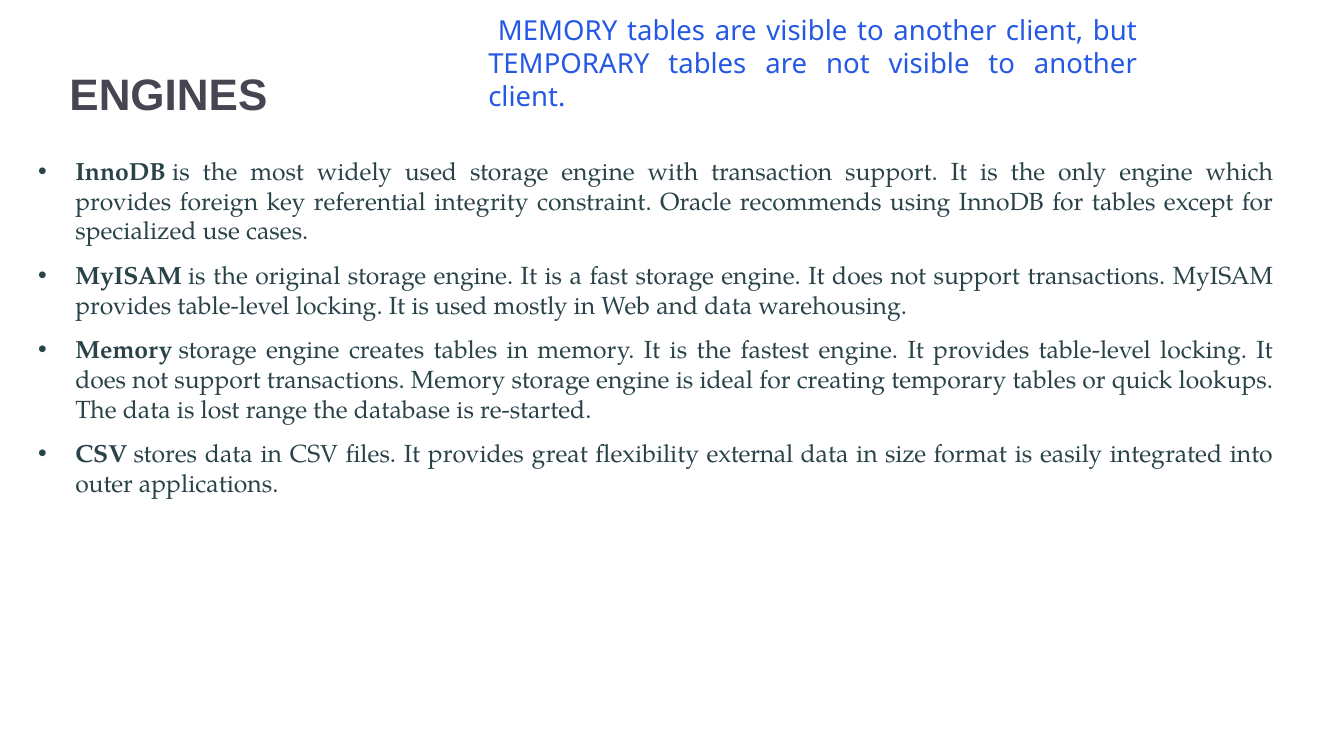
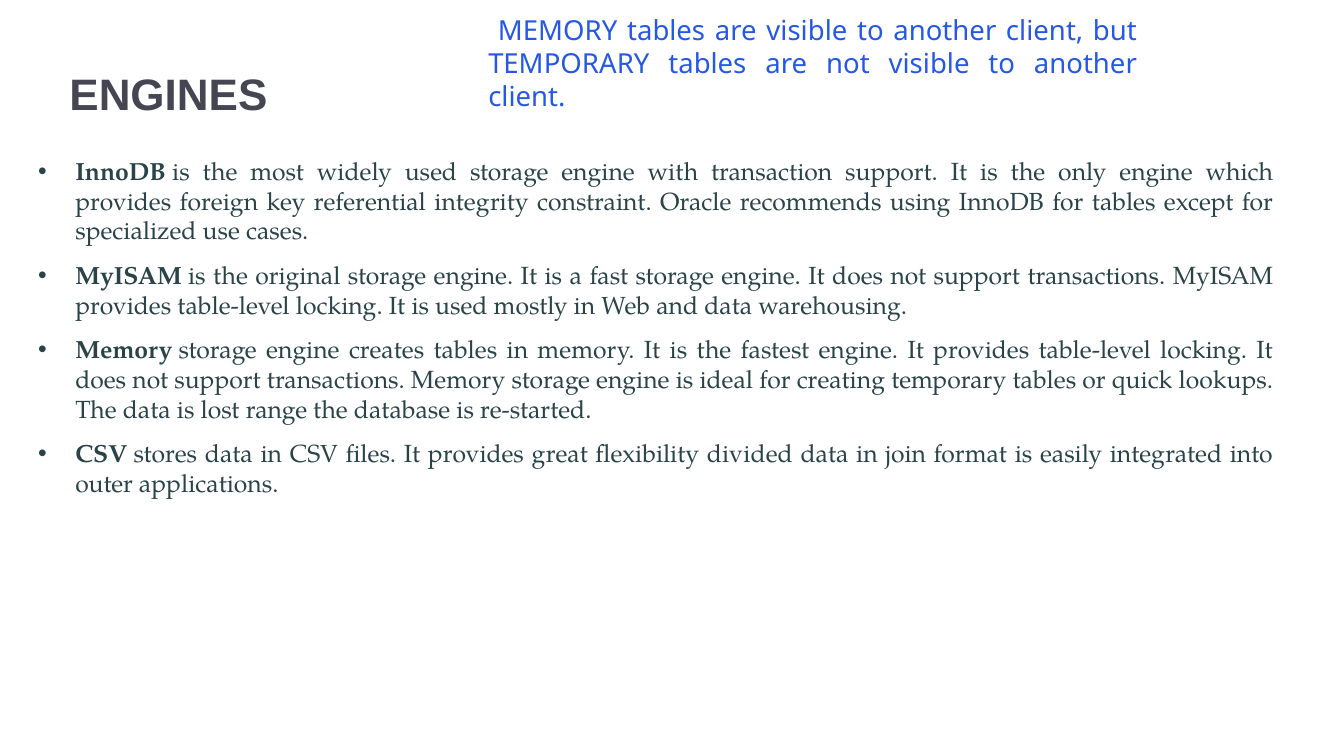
external: external -> divided (750, 454)
size: size -> join (906, 454)
